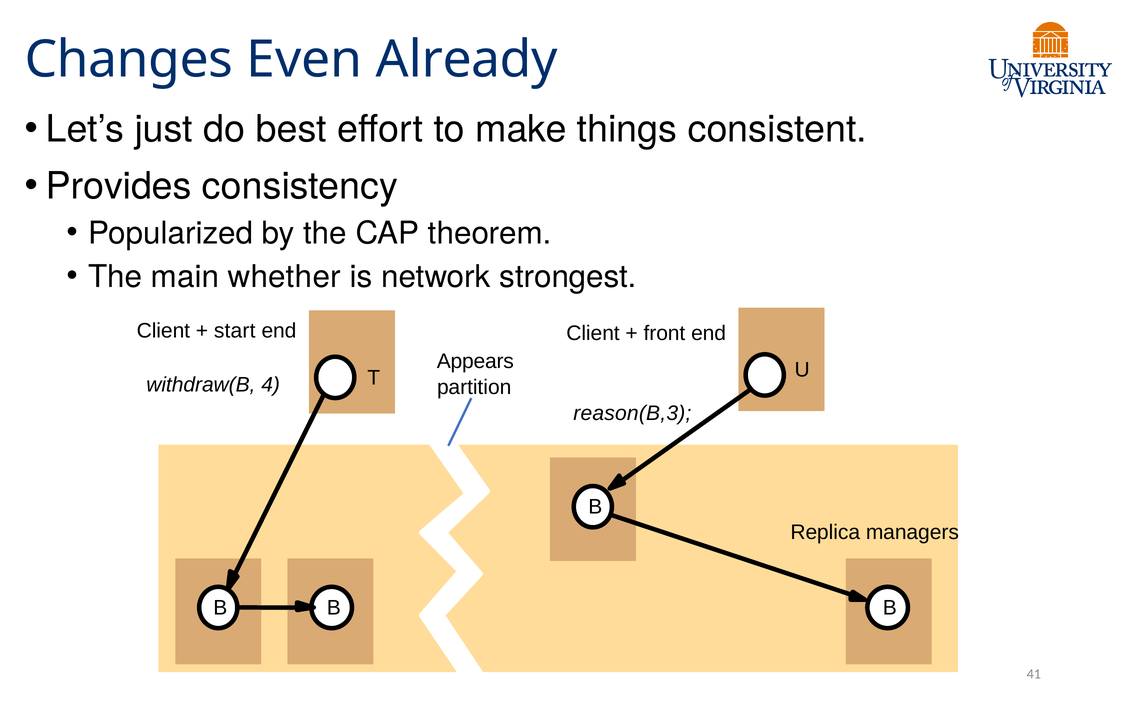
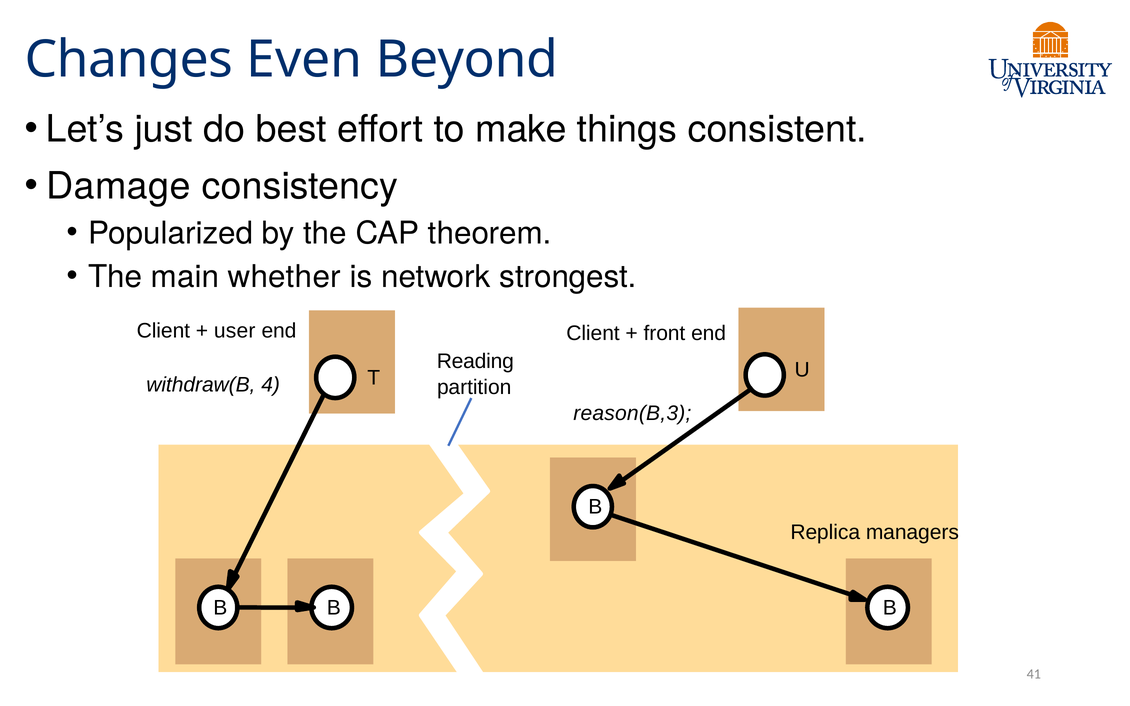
Already: Already -> Beyond (467, 59)
Provides: Provides -> Damage (118, 186)
start: start -> user (235, 331)
Appears: Appears -> Reading (475, 361)
